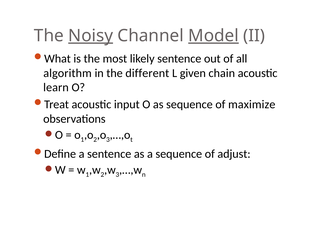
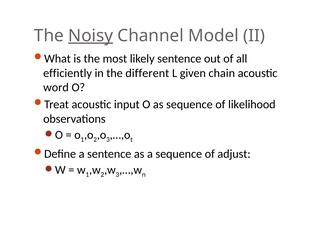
Model underline: present -> none (214, 36)
algorithm: algorithm -> efficiently (68, 73)
learn: learn -> word (56, 87)
maximize: maximize -> likelihood (252, 104)
